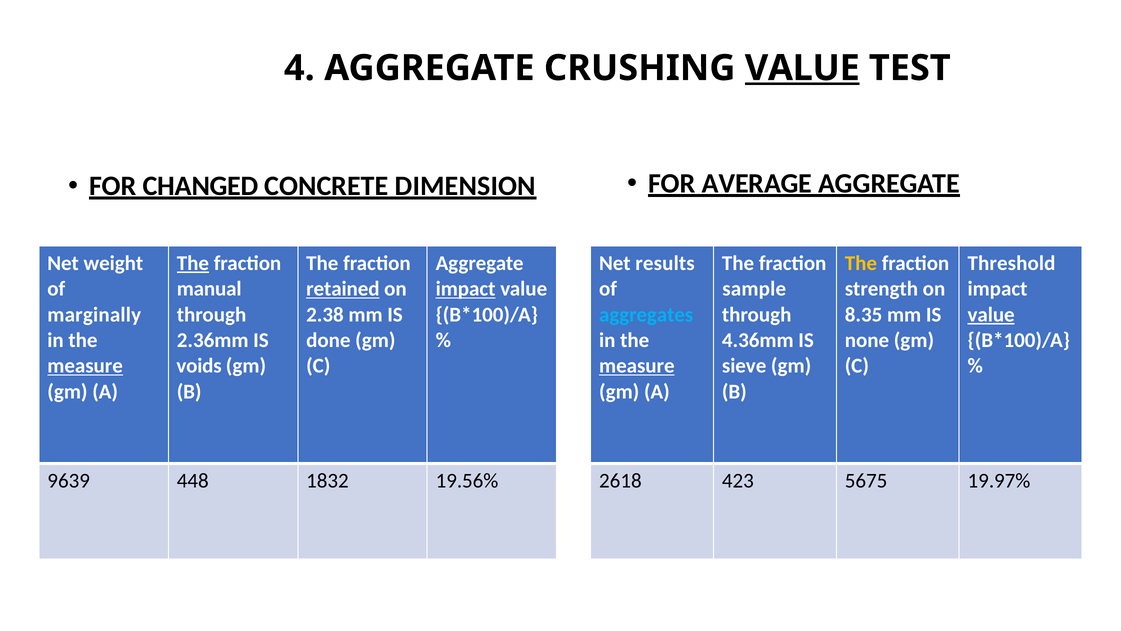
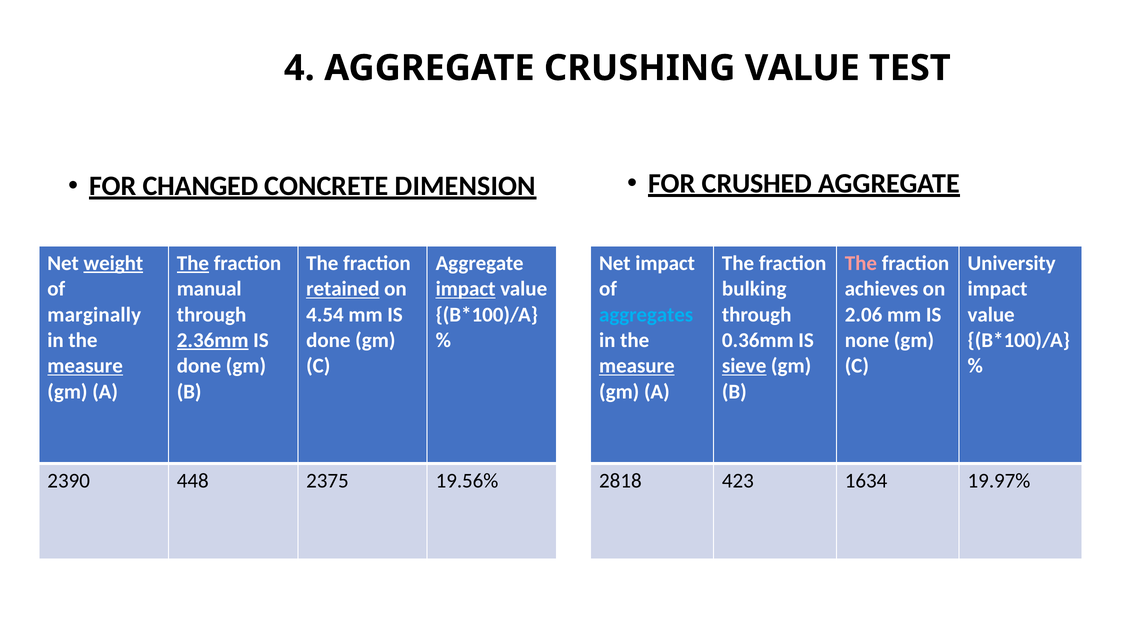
VALUE underline: present -> none (802, 68)
AVERAGE: AVERAGE -> CRUSHED (757, 183)
weight underline: none -> present (113, 263)
Net results: results -> impact (665, 263)
The colour: yellow -> pink (861, 263)
Threshold: Threshold -> University (1012, 263)
sample: sample -> bulking (754, 289)
strength: strength -> achieves (882, 289)
2.38: 2.38 -> 4.54 (325, 314)
8.35: 8.35 -> 2.06 (864, 314)
value underline: present -> none (991, 314)
2.36mm underline: none -> present (213, 340)
4.36mm: 4.36mm -> 0.36mm (758, 340)
voids: voids -> done (199, 366)
sieve underline: none -> present (744, 366)
9639: 9639 -> 2390 (69, 481)
1832: 1832 -> 2375 (327, 481)
2618: 2618 -> 2818 (620, 481)
5675: 5675 -> 1634 (866, 481)
